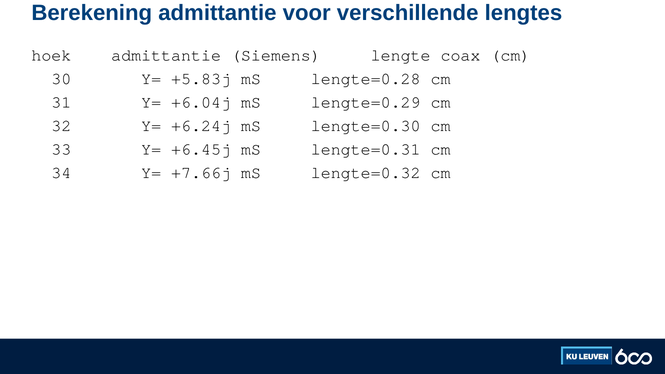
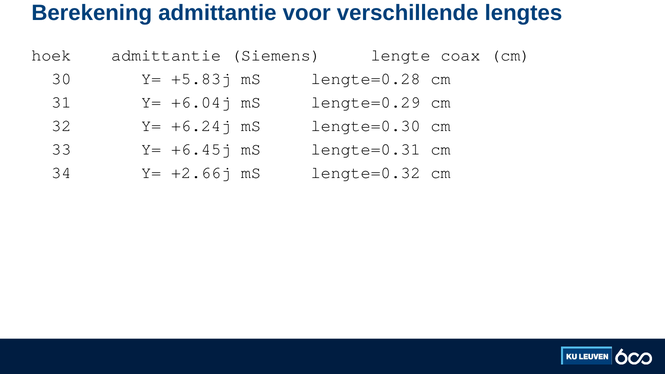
+7.66j: +7.66j -> +2.66j (201, 173)
